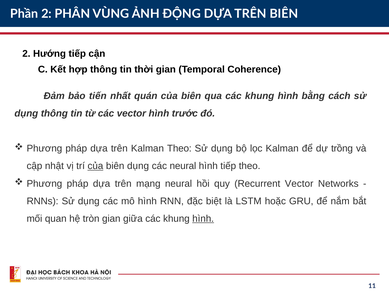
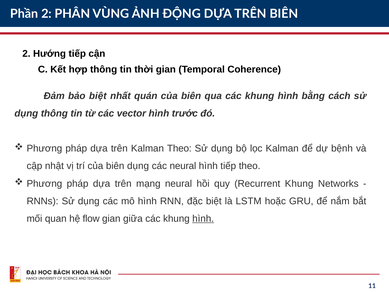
bảo tiến: tiến -> biệt (98, 96)
trồng: trồng -> bệnh (342, 148)
của underline: present -> none (95, 166)
Recurrent Vector: Vector -> Khung (299, 183)
tròn: tròn -> flow (91, 218)
